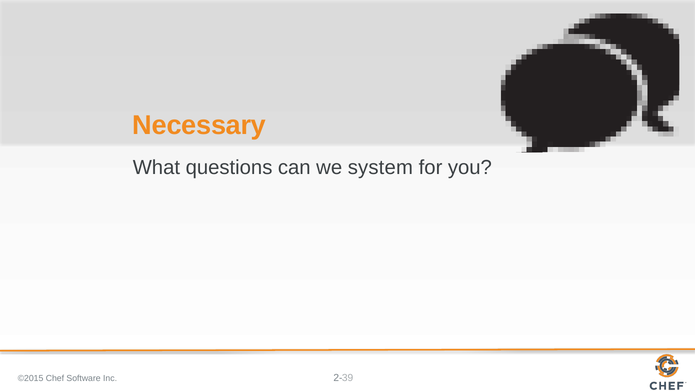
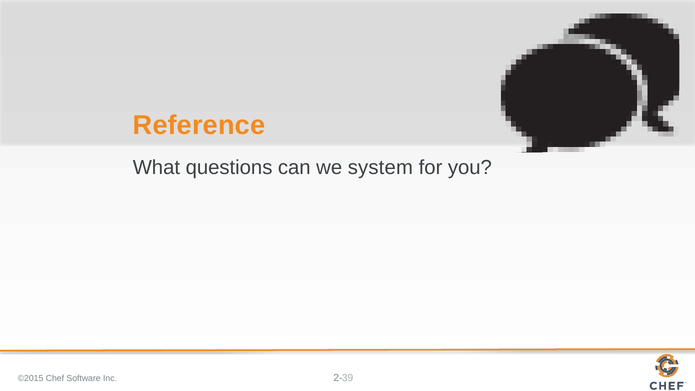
Necessary: Necessary -> Reference (199, 125)
